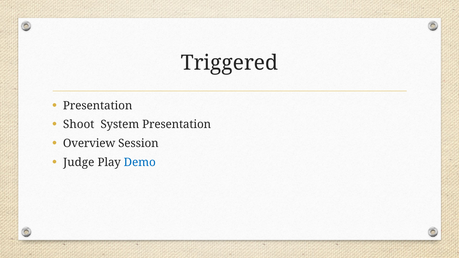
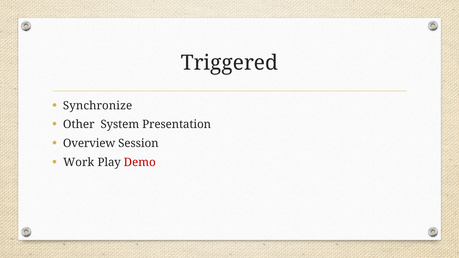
Presentation: Presentation -> Synchronize (98, 106)
Shoot: Shoot -> Other (79, 125)
Judge: Judge -> Work (79, 162)
Demo colour: blue -> red (140, 162)
